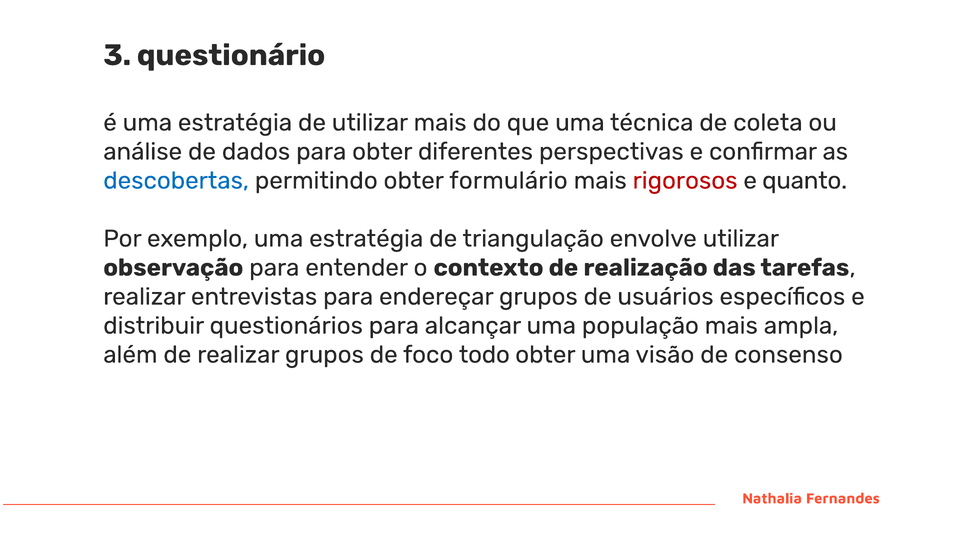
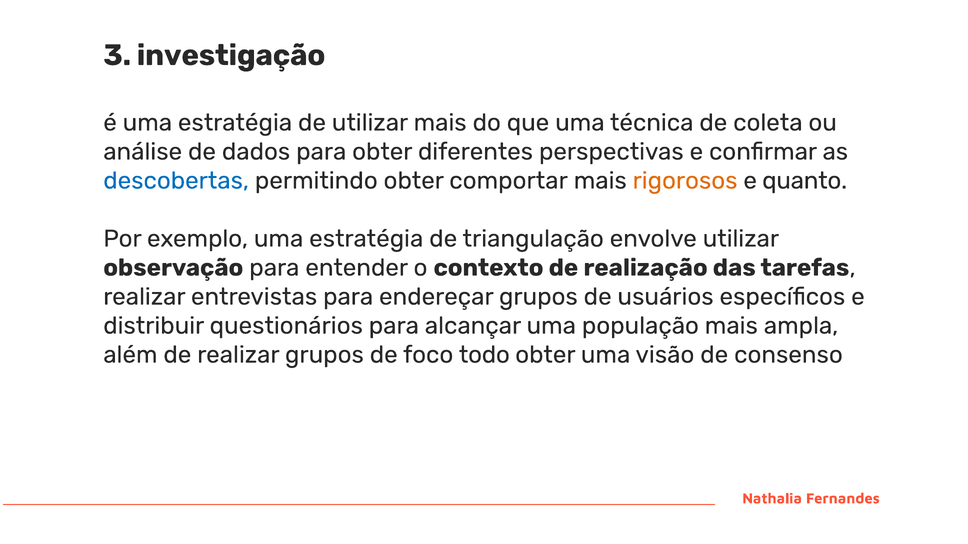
questionário: questionário -> investigação (231, 55)
formulário: formulário -> comportar (509, 181)
rigorosos colour: red -> orange (685, 181)
